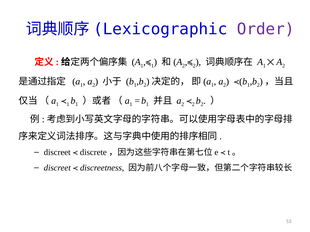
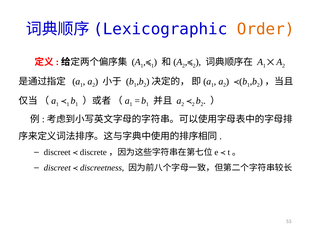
Order colour: purple -> orange (266, 29)
